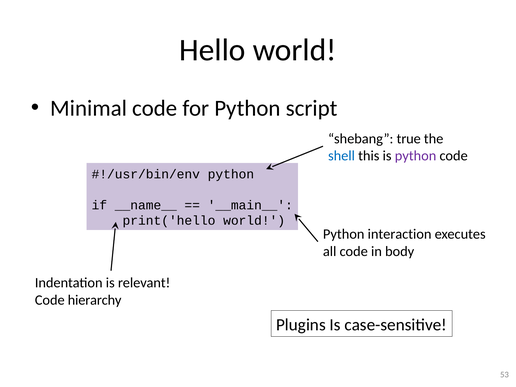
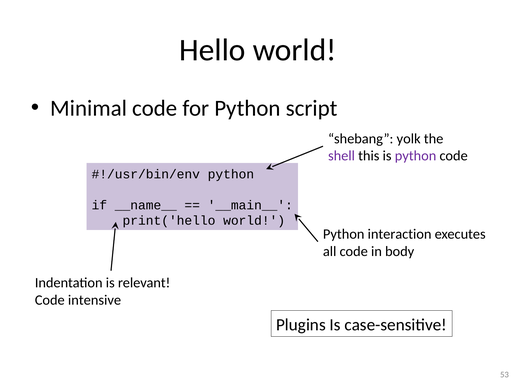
true: true -> yolk (409, 139)
shell colour: blue -> purple (342, 156)
hierarchy: hierarchy -> intensive (95, 300)
